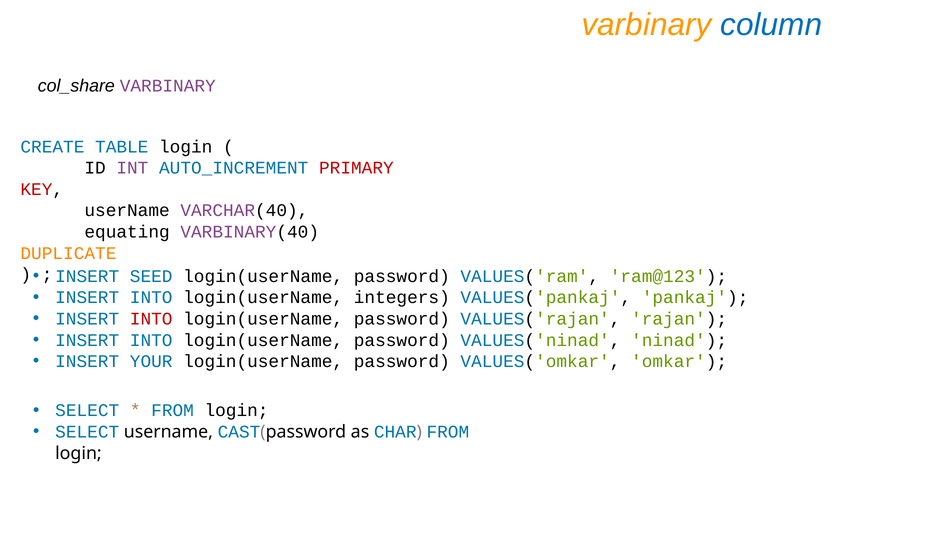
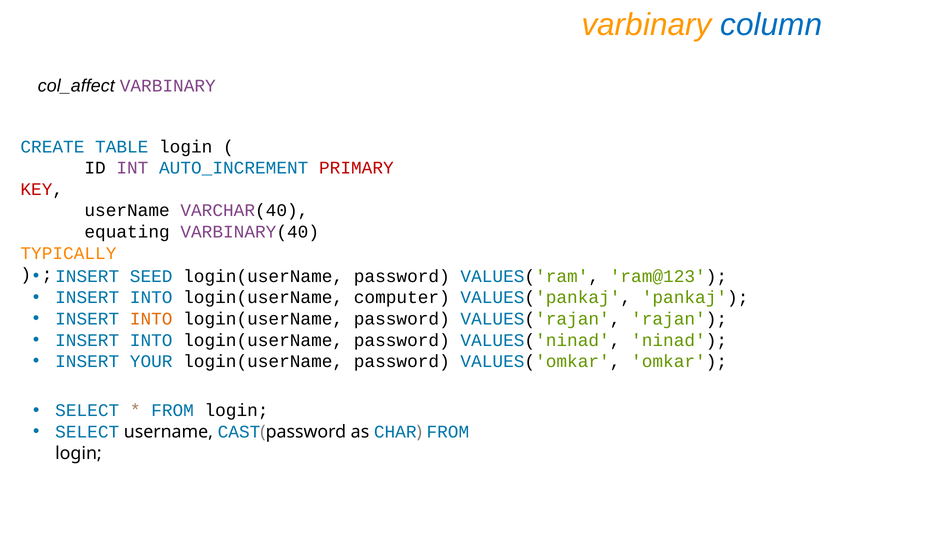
col_share: col_share -> col_affect (76, 86)
DUPLICATE: DUPLICATE -> TYPICALLY (68, 253)
integers: integers -> computer (402, 298)
INTO colour: red -> orange (151, 319)
